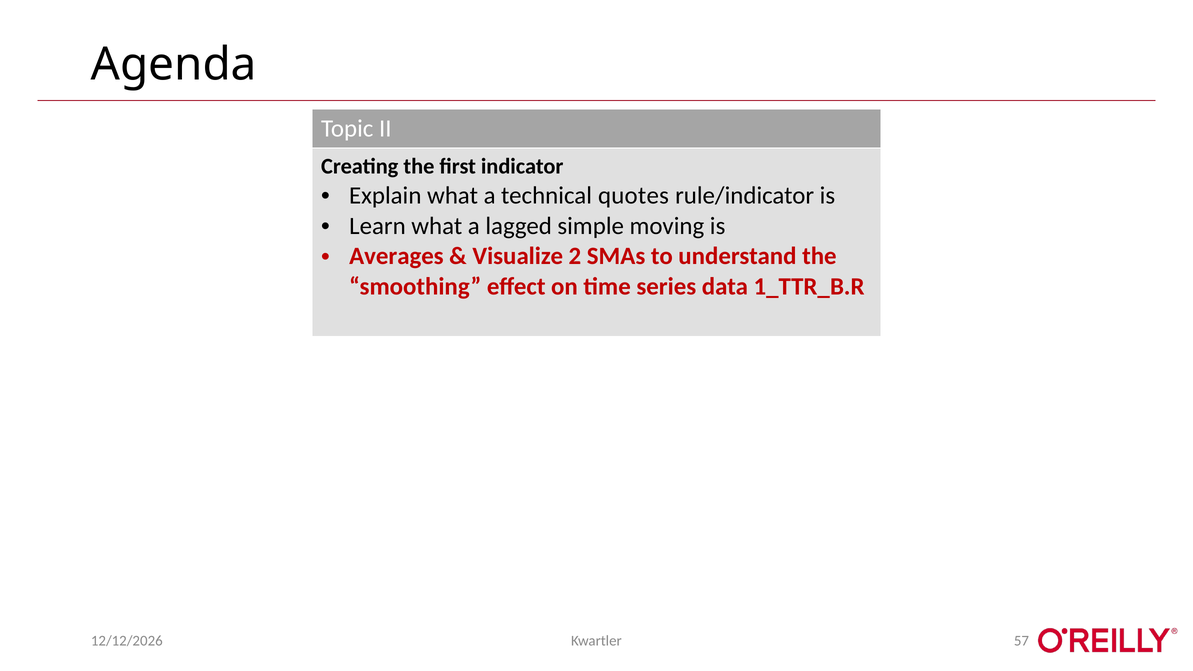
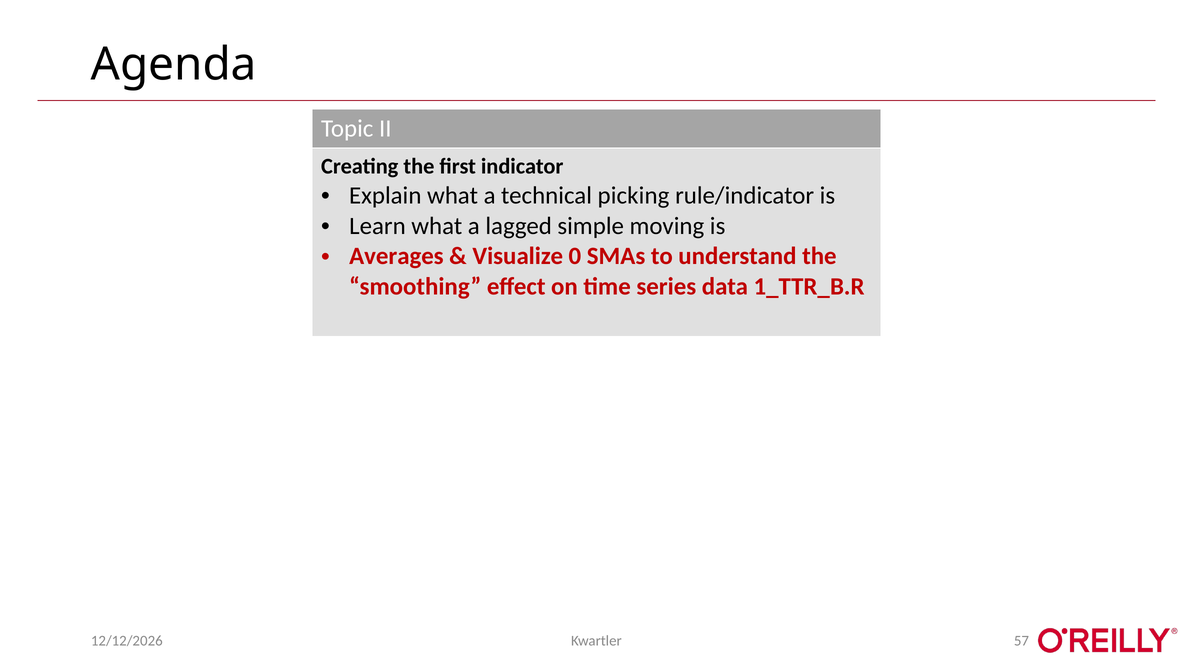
quotes: quotes -> picking (633, 195)
2: 2 -> 0 (575, 256)
